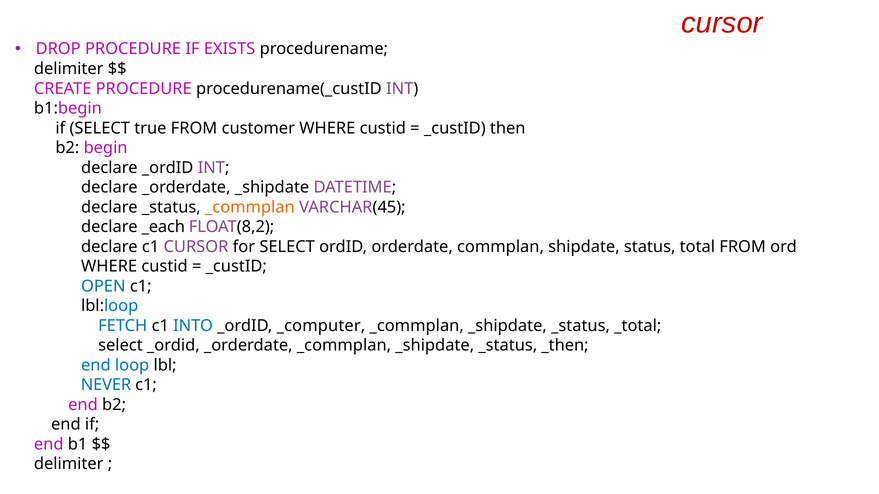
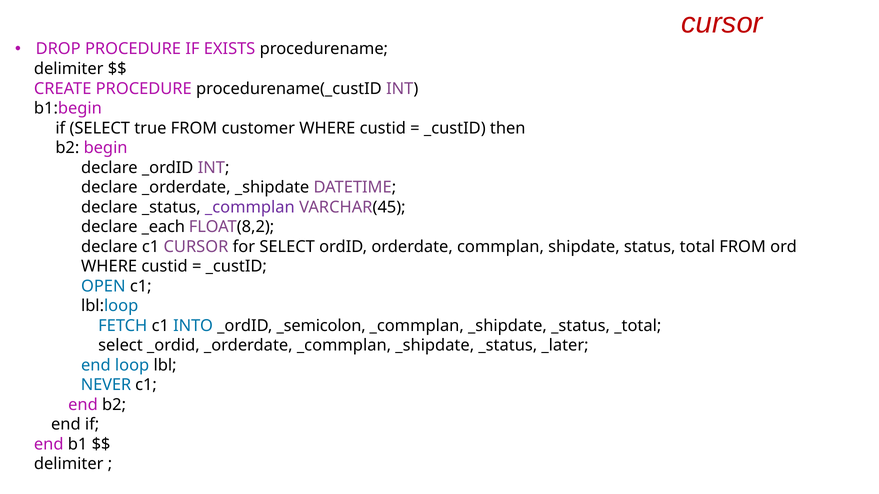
_commplan colour: orange -> purple (250, 207)
_computer: _computer -> _semicolon (321, 326)
_then: _then -> _later (565, 346)
